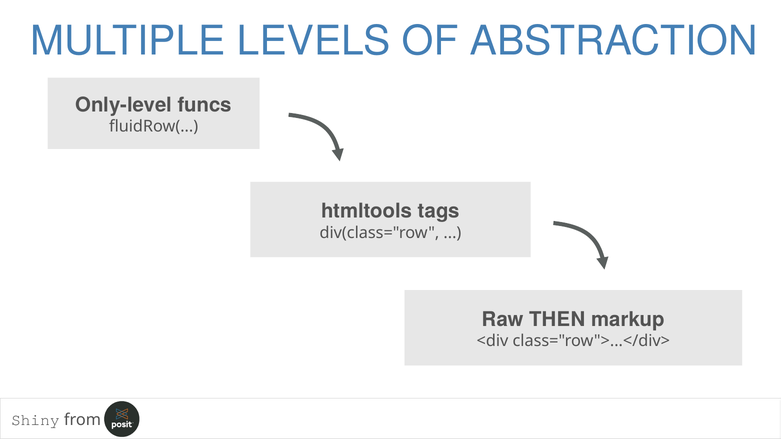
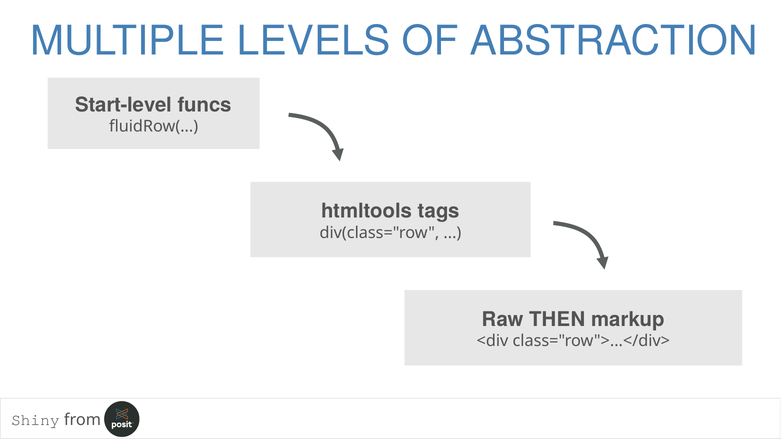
Only-level: Only-level -> Start-level (124, 105)
